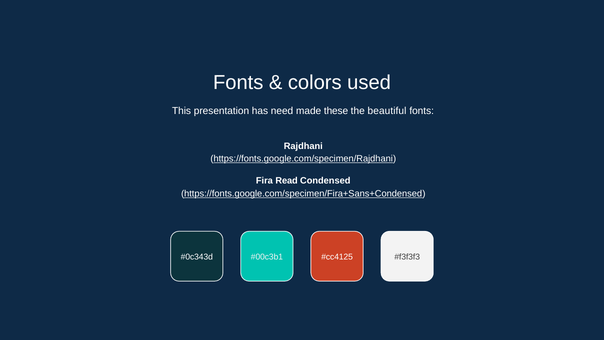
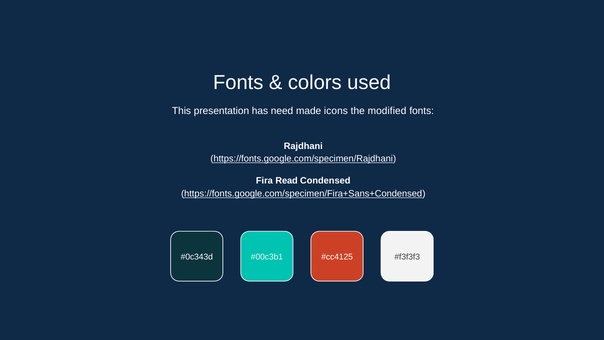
these: these -> icons (336, 111)
beautiful: beautiful -> modified (387, 111)
